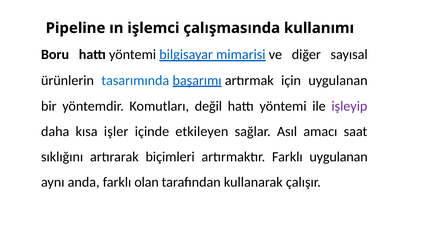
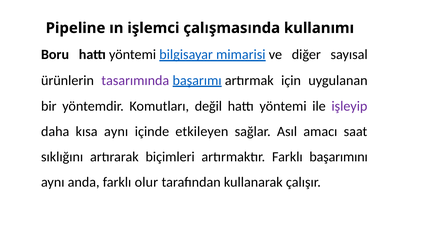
tasarımında colour: blue -> purple (135, 80)
kısa işler: işler -> aynı (116, 131)
Farklı uygulanan: uygulanan -> başarımını (339, 157)
olan: olan -> olur (146, 182)
